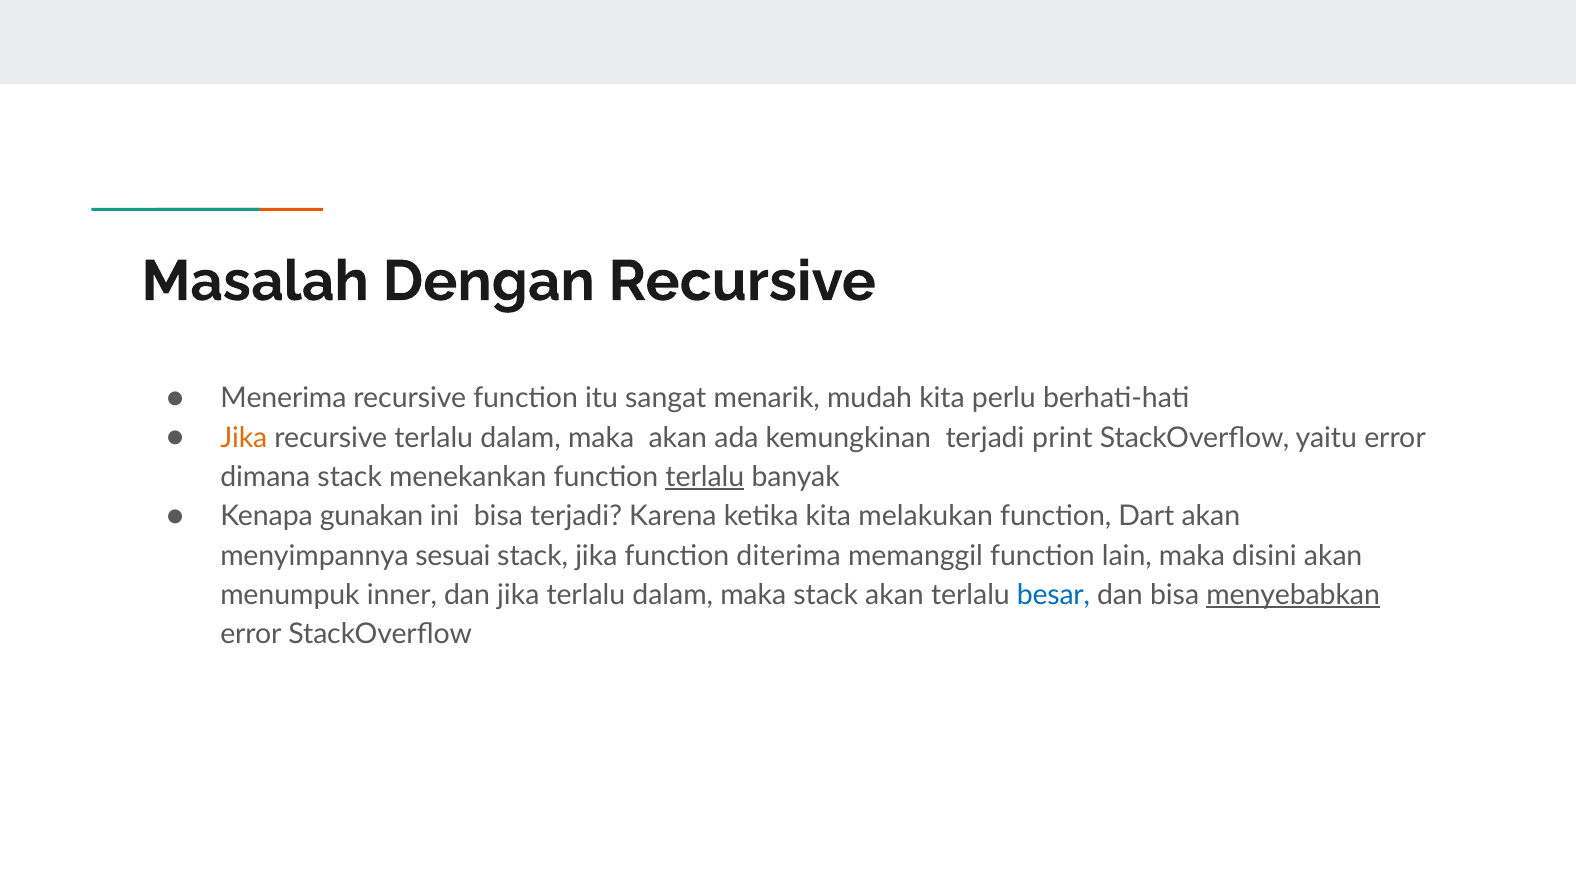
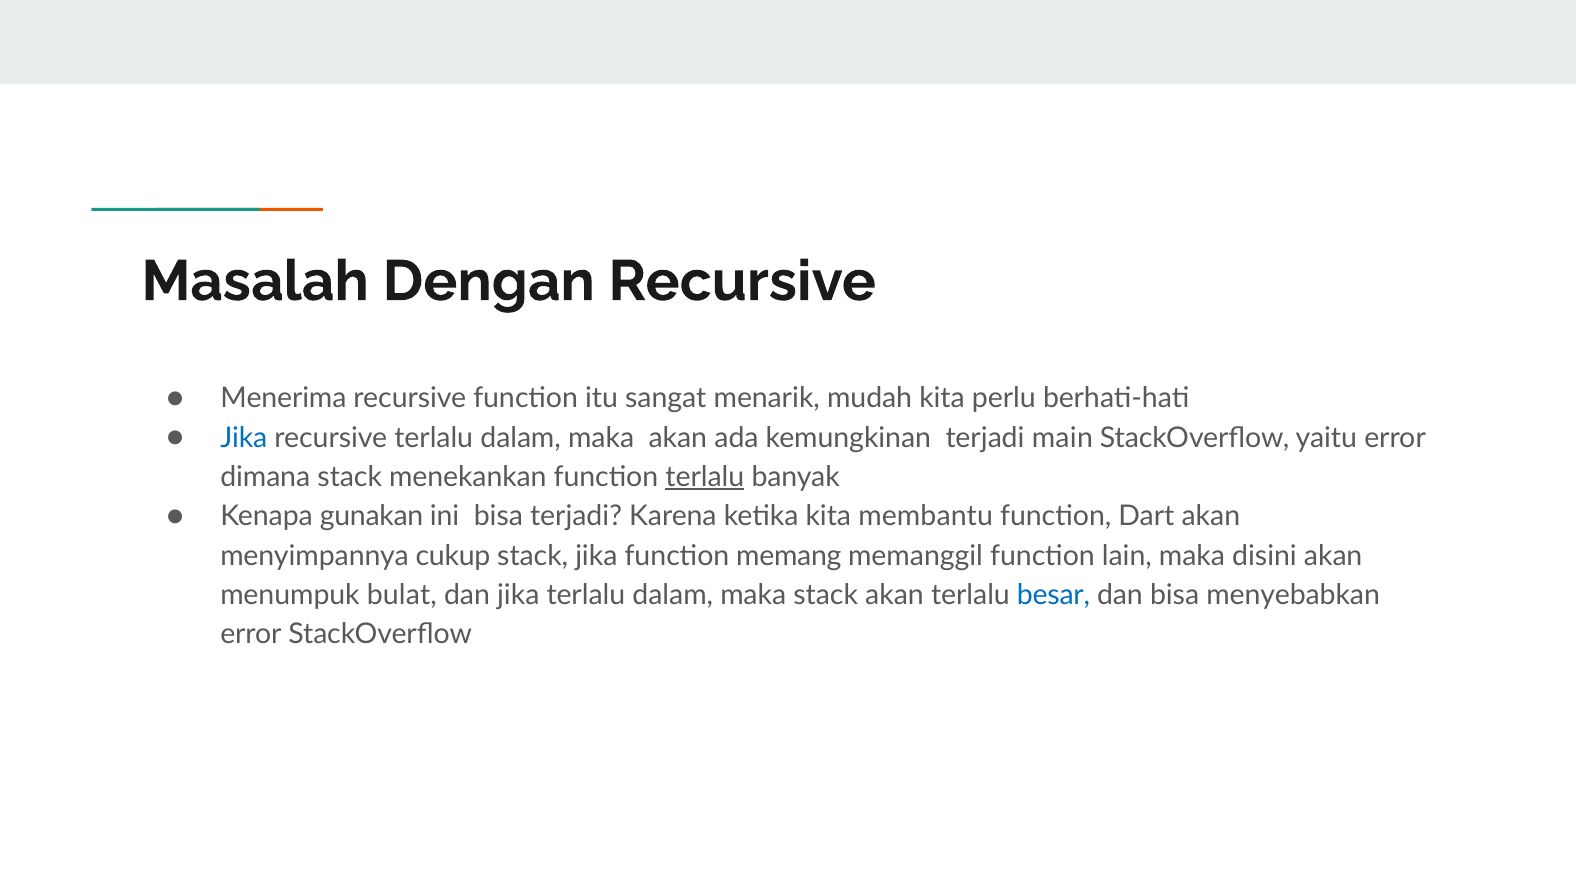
Jika colour: orange -> blue (244, 438)
print: print -> main (1062, 438)
melakukan: melakukan -> membantu (926, 516)
sesuai: sesuai -> cukup (453, 555)
diterima: diterima -> memang (789, 555)
inner: inner -> bulat (402, 595)
menyebabkan underline: present -> none (1293, 595)
